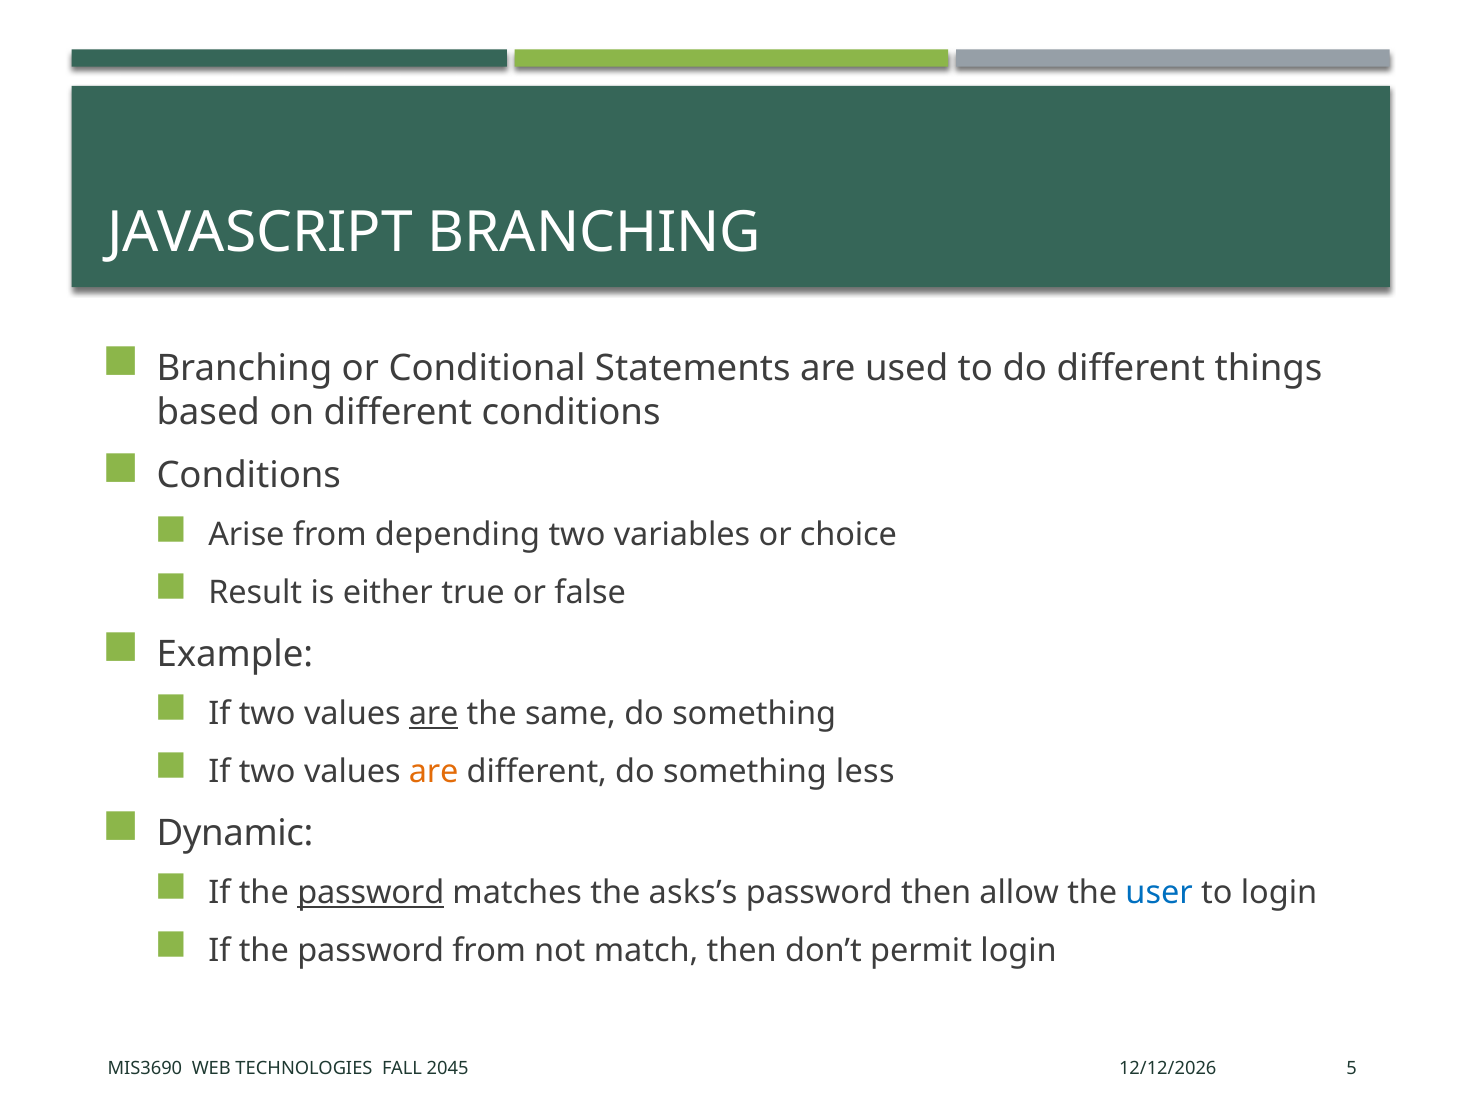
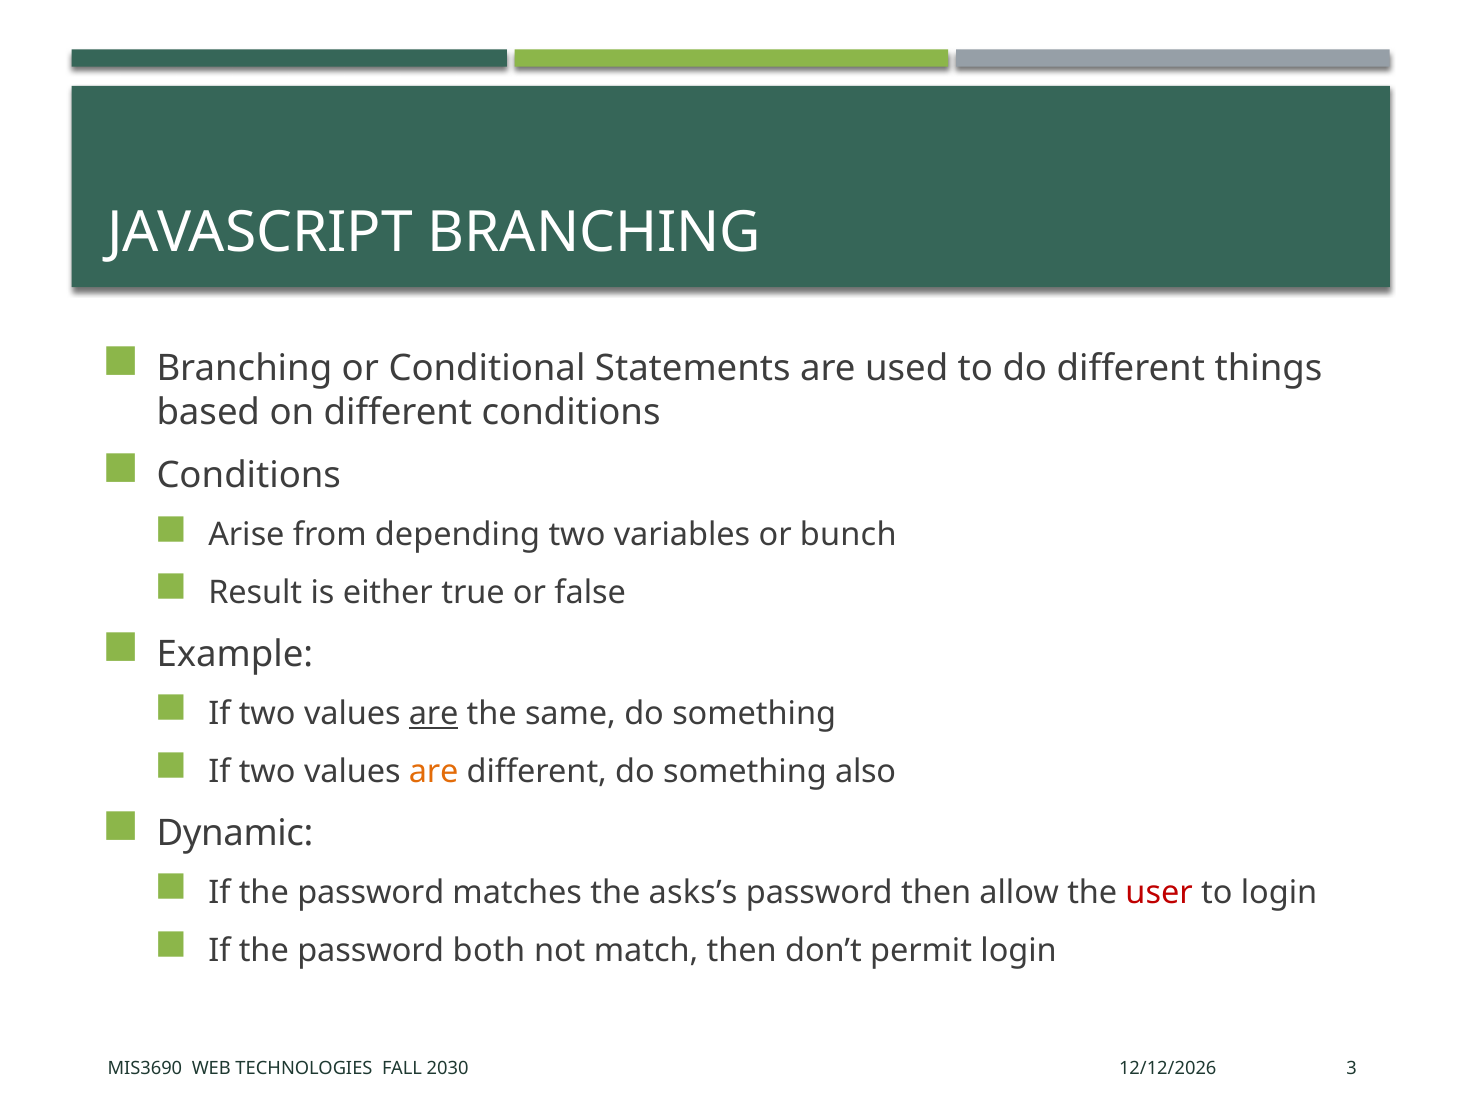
choice: choice -> bunch (848, 535)
less: less -> also (866, 772)
password underline: present -> none (371, 893)
user colour: blue -> red (1159, 893)
password from: from -> both (489, 951)
5: 5 -> 3 (1352, 1068)
2045: 2045 -> 2030 (448, 1069)
